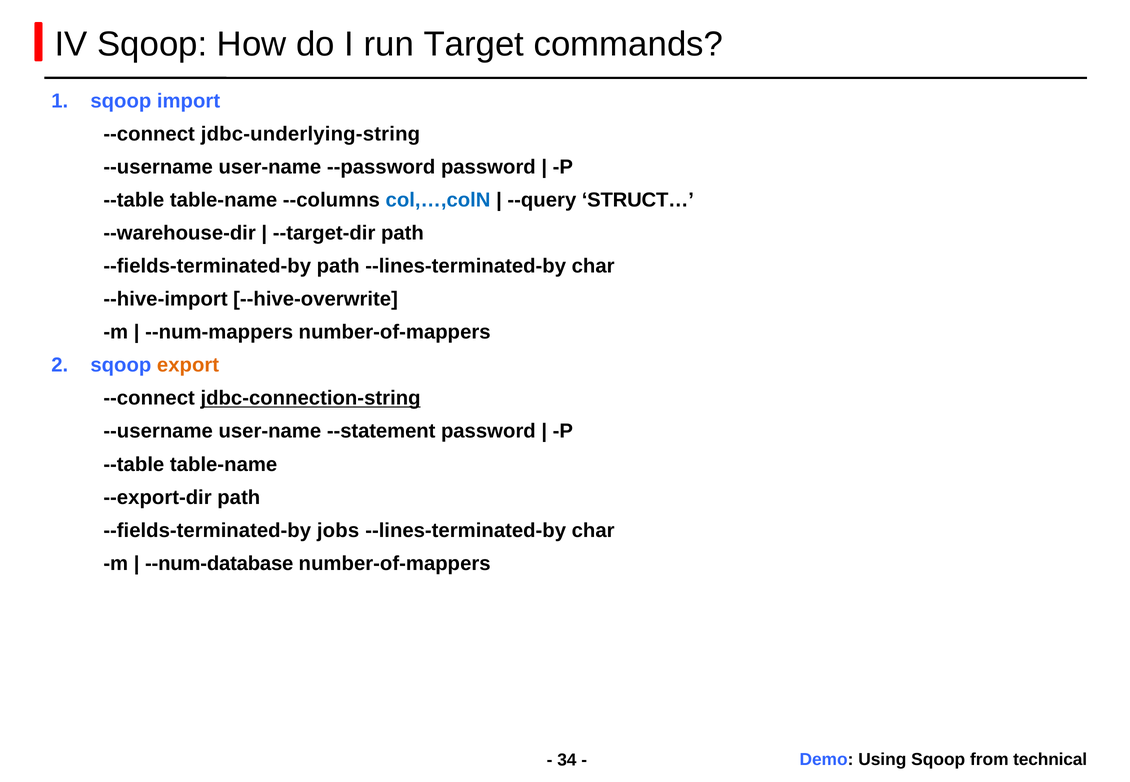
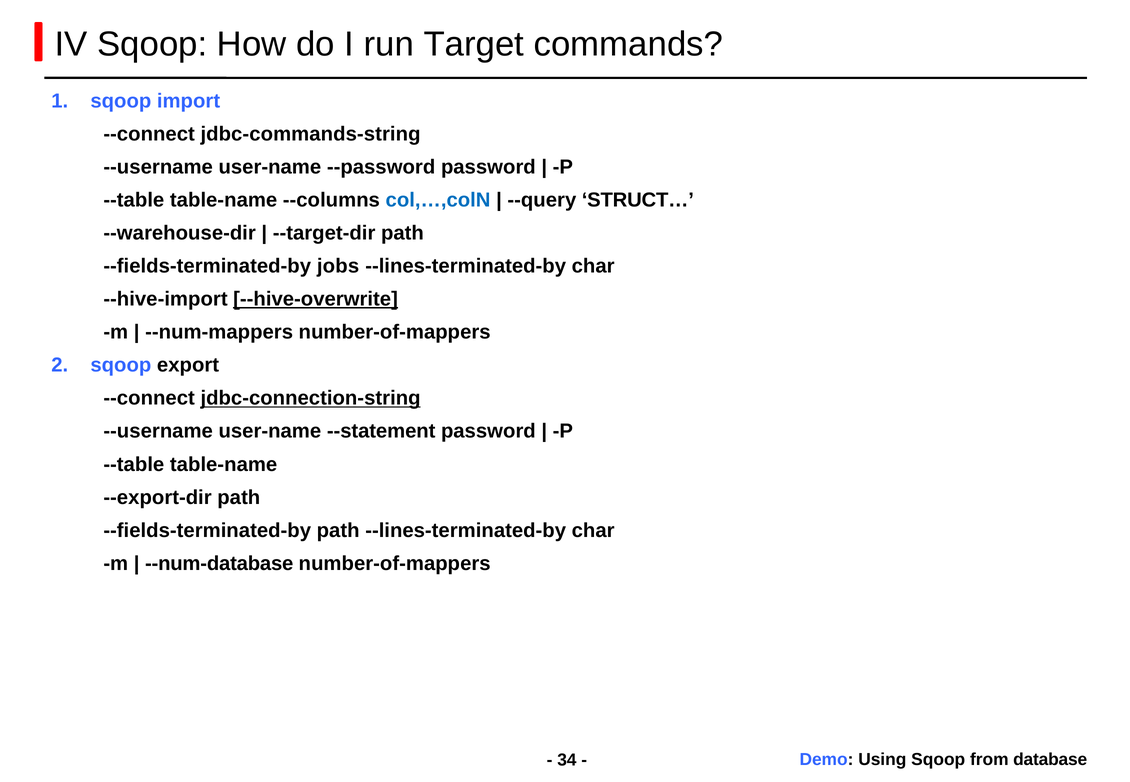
jdbc-underlying-string: jdbc-underlying-string -> jdbc-commands-string (311, 134)
--fields-terminated-by path: path -> jobs (338, 266)
--hive-overwrite underline: none -> present (316, 299)
export colour: orange -> black (188, 365)
--fields-terminated-by jobs: jobs -> path (338, 531)
technical: technical -> database (1050, 760)
